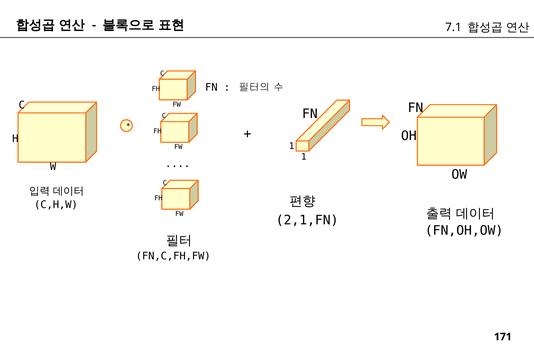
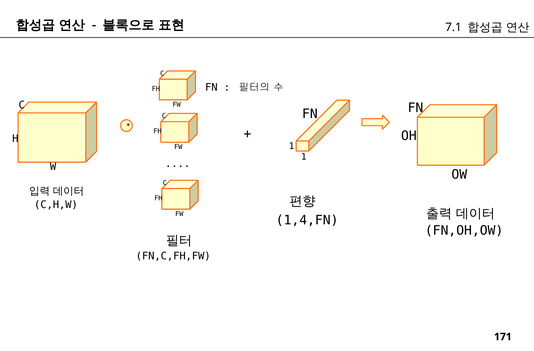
2,1,FN: 2,1,FN -> 1,4,FN (307, 220)
